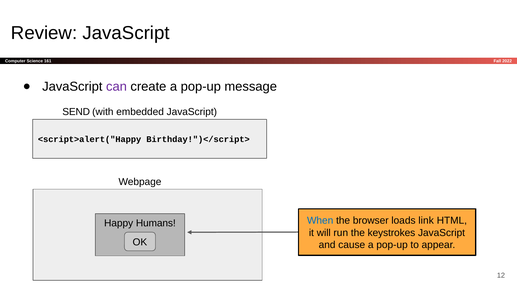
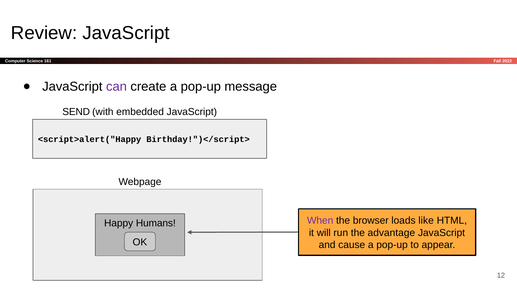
When colour: blue -> purple (320, 221)
link: link -> like (426, 221)
keystrokes: keystrokes -> advantage (391, 233)
